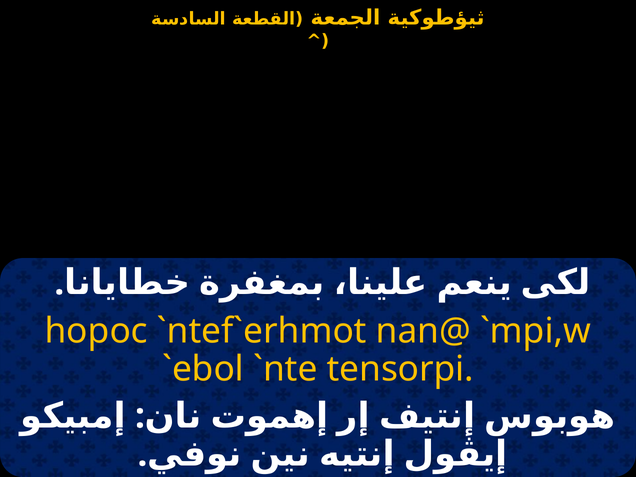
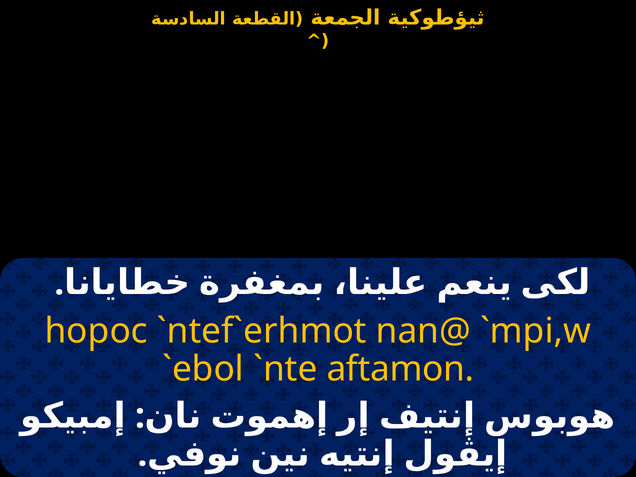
tensorpi: tensorpi -> aftamon (400, 369)
